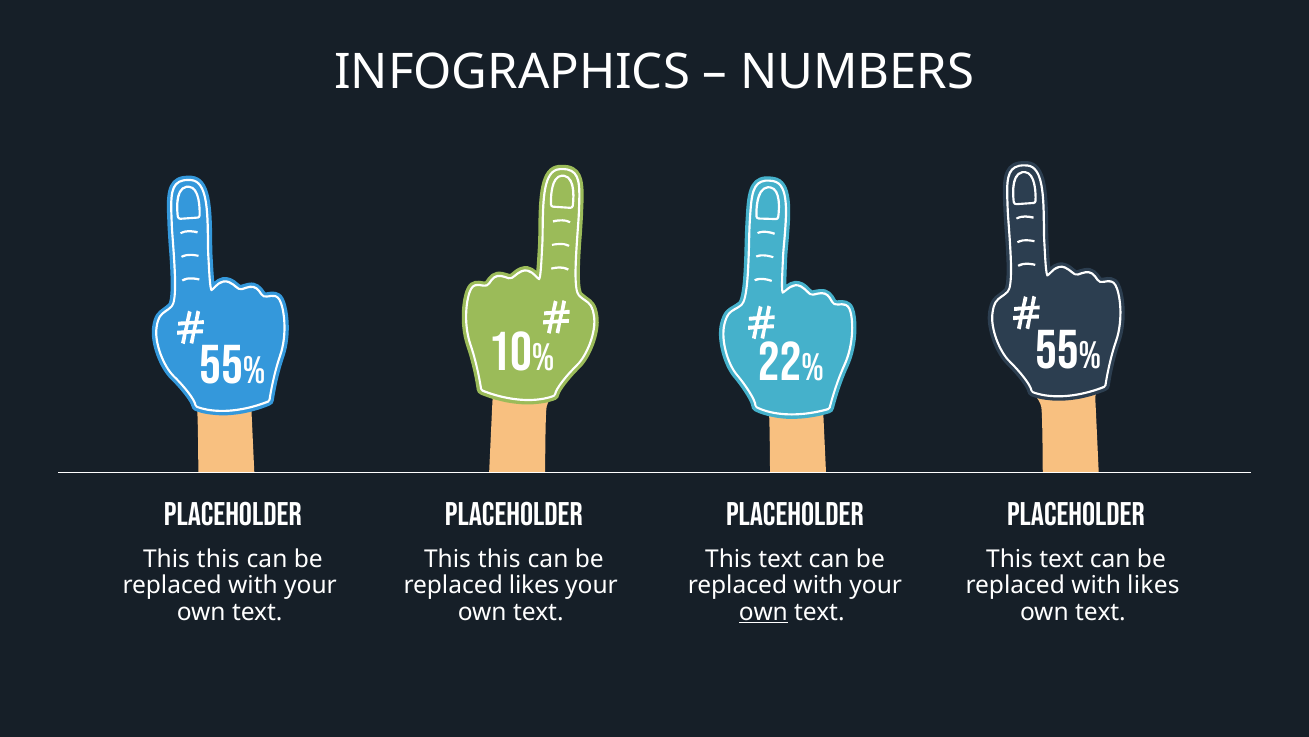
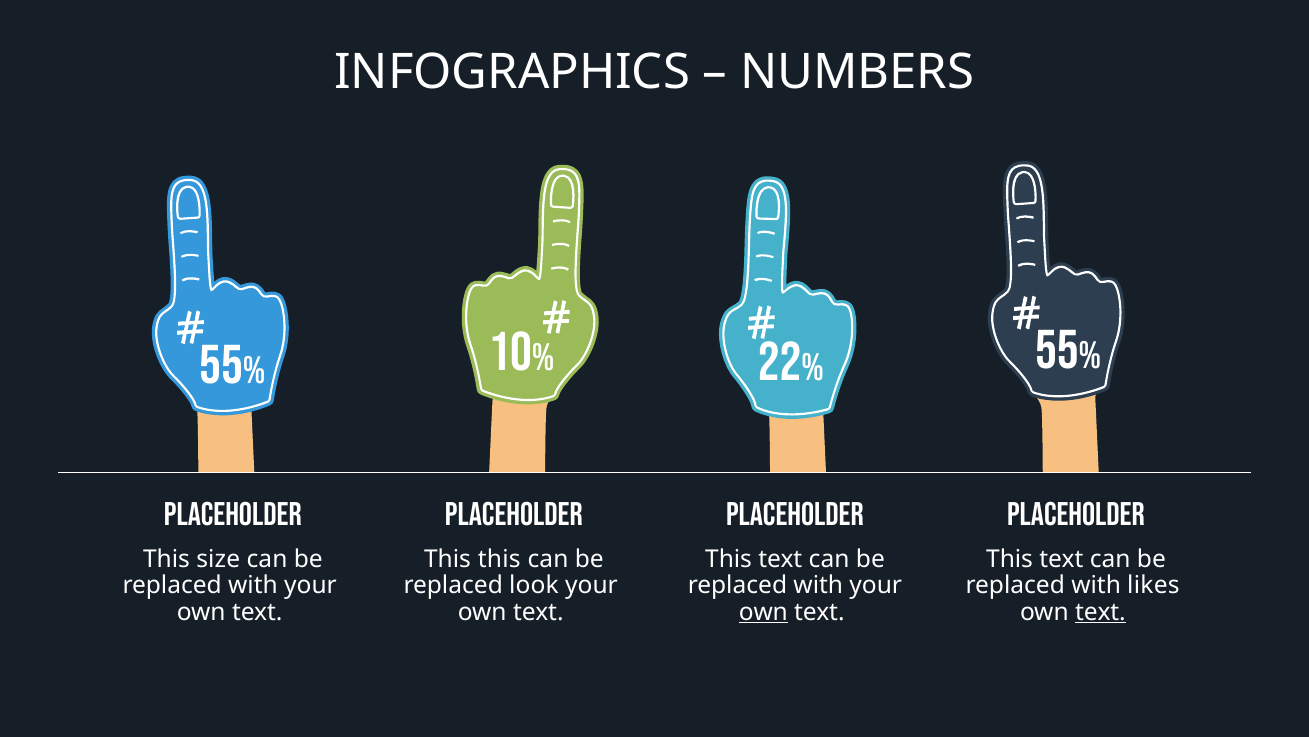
this: this -> size (218, 558)
replaced likes: likes -> look (534, 585)
text underline: none -> present (1100, 611)
